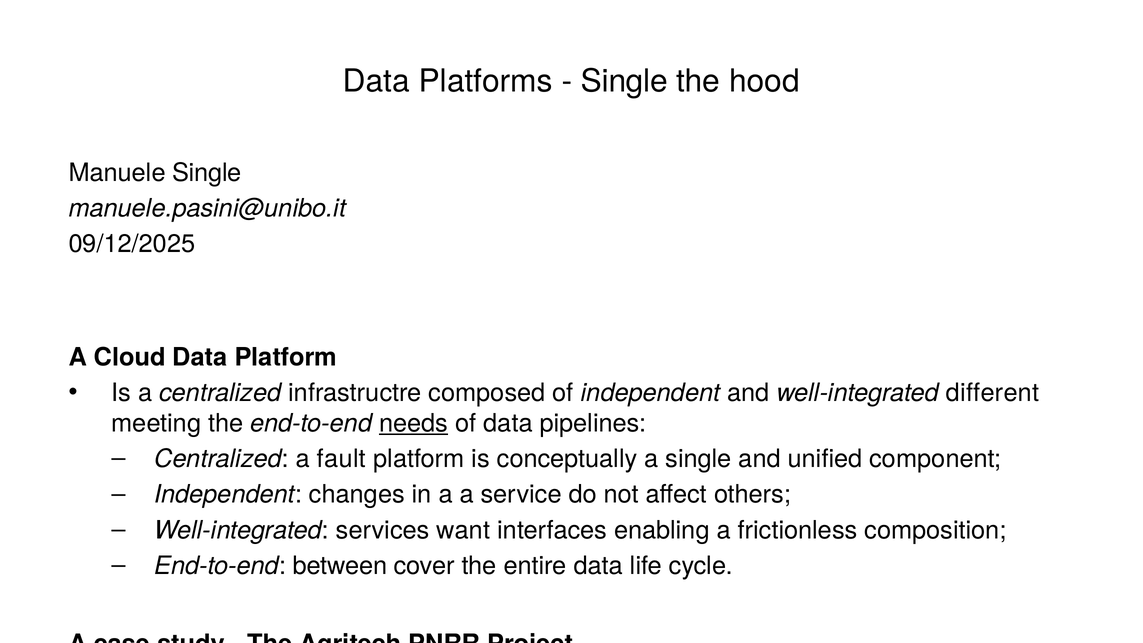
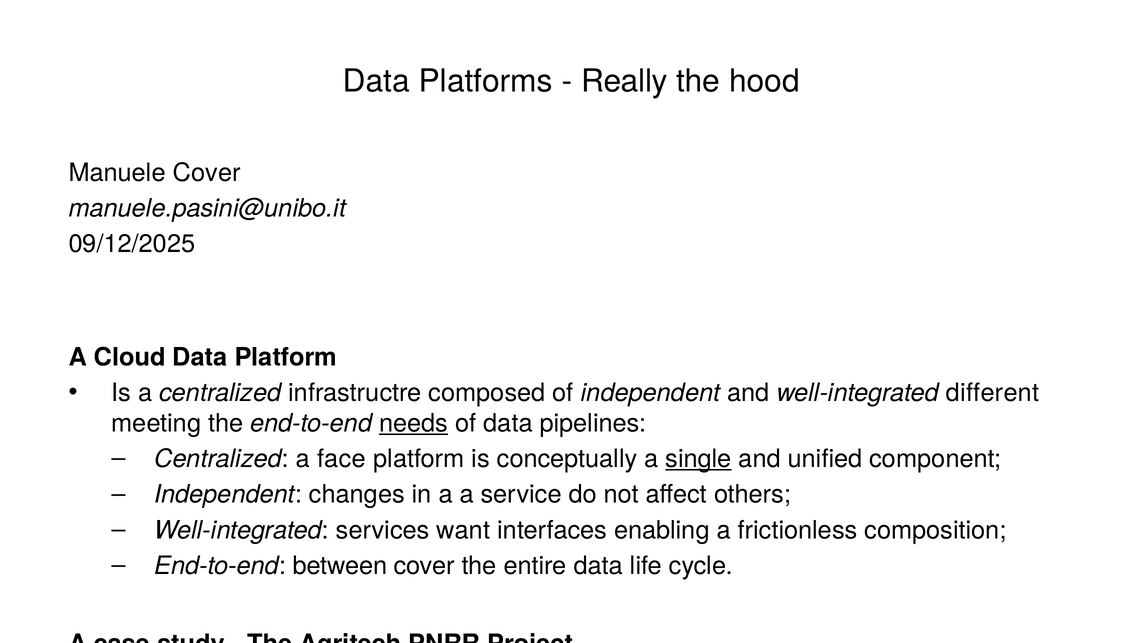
Single: Single -> Really (624, 81)
Manuele Single: Single -> Cover (207, 173)
fault: fault -> face (341, 459)
single underline: none -> present (698, 459)
